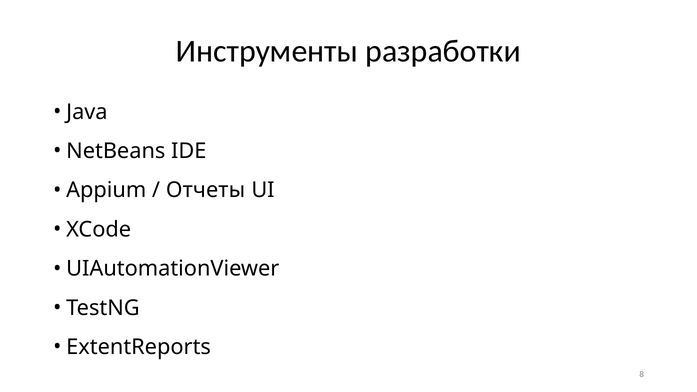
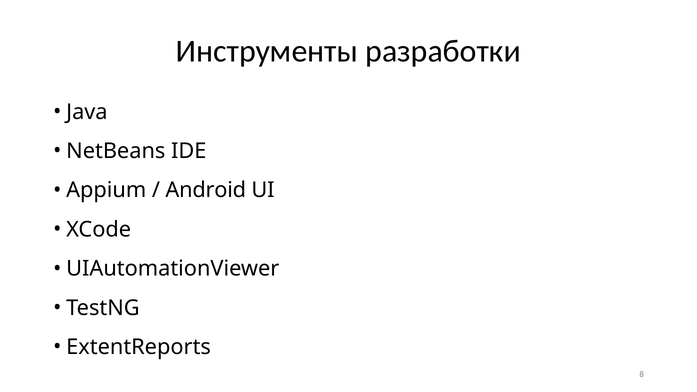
Отчеты: Отчеты -> Android (206, 190)
